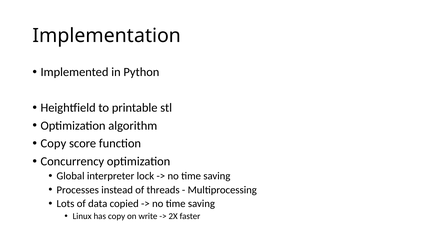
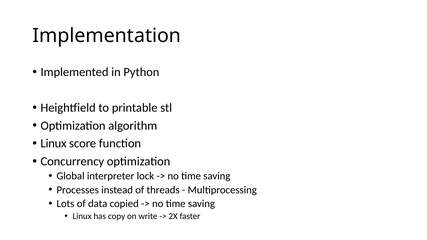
Copy: Copy -> Linux (54, 144)
